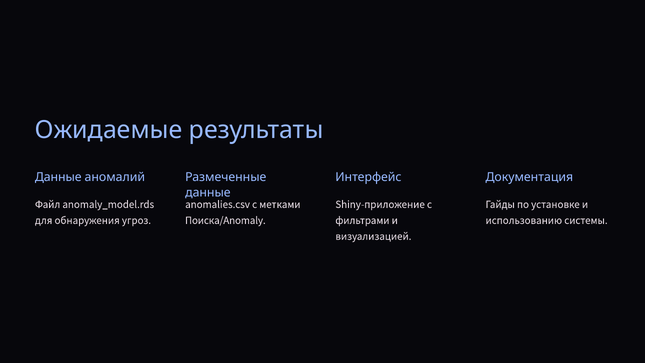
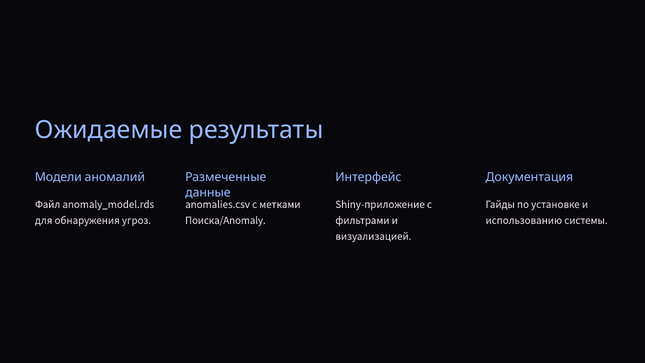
Данные: Данные -> Модели (58, 177)
